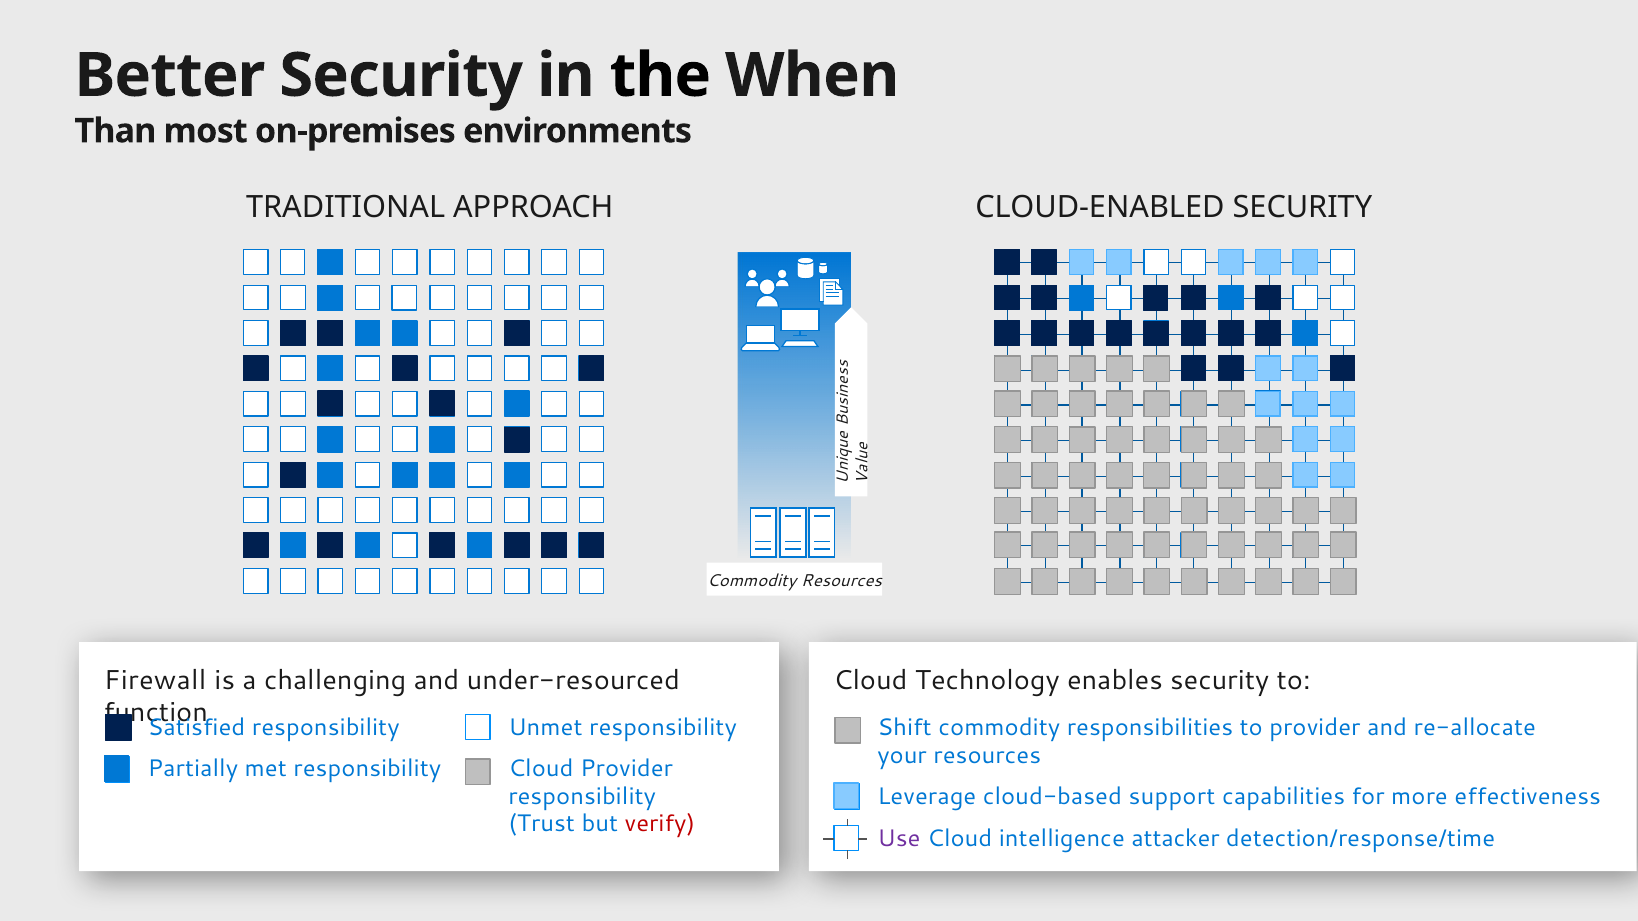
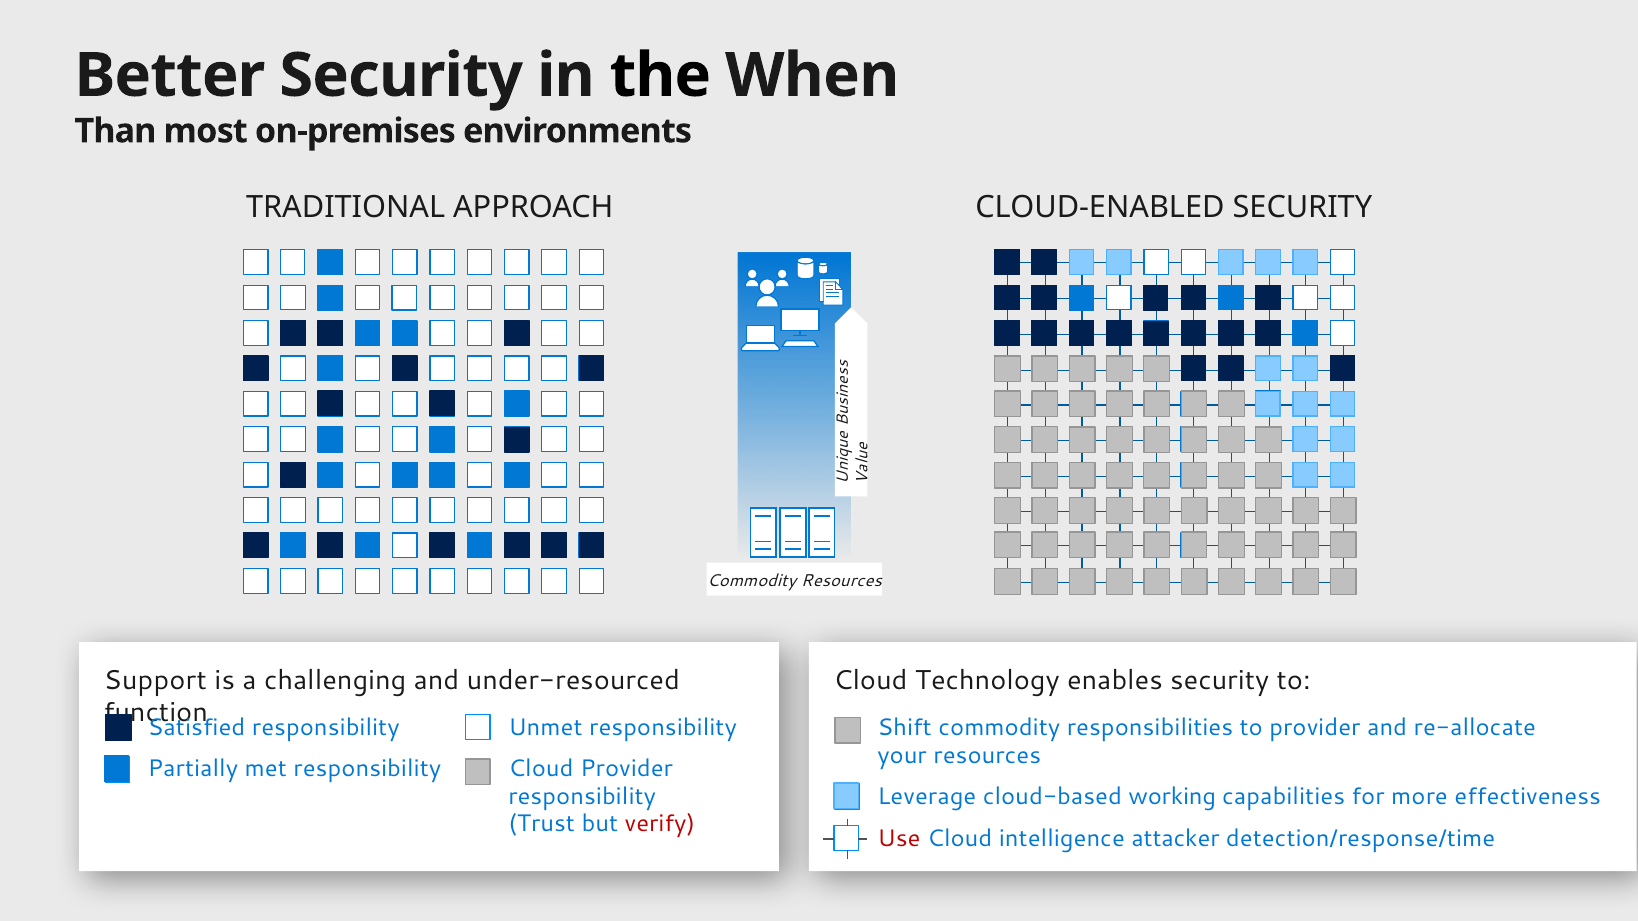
Firewall: Firewall -> Support (155, 680)
support: support -> working (1172, 797)
Use colour: purple -> red (899, 839)
